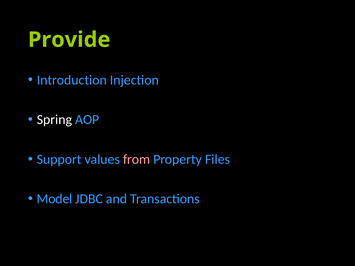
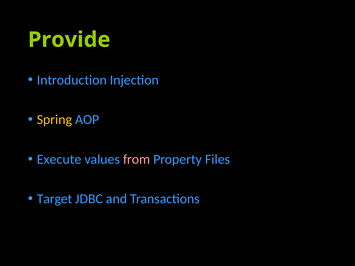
Spring colour: white -> yellow (54, 120)
Support: Support -> Execute (59, 159)
Model: Model -> Target (55, 199)
